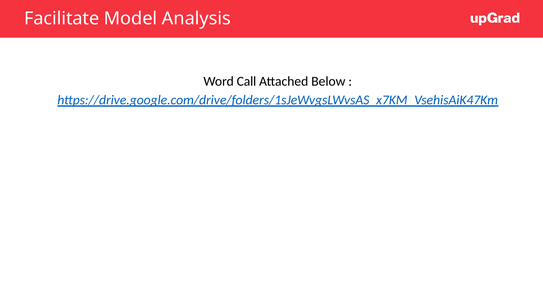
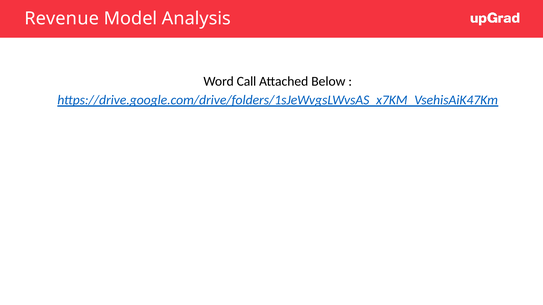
Facilitate: Facilitate -> Revenue (62, 19)
